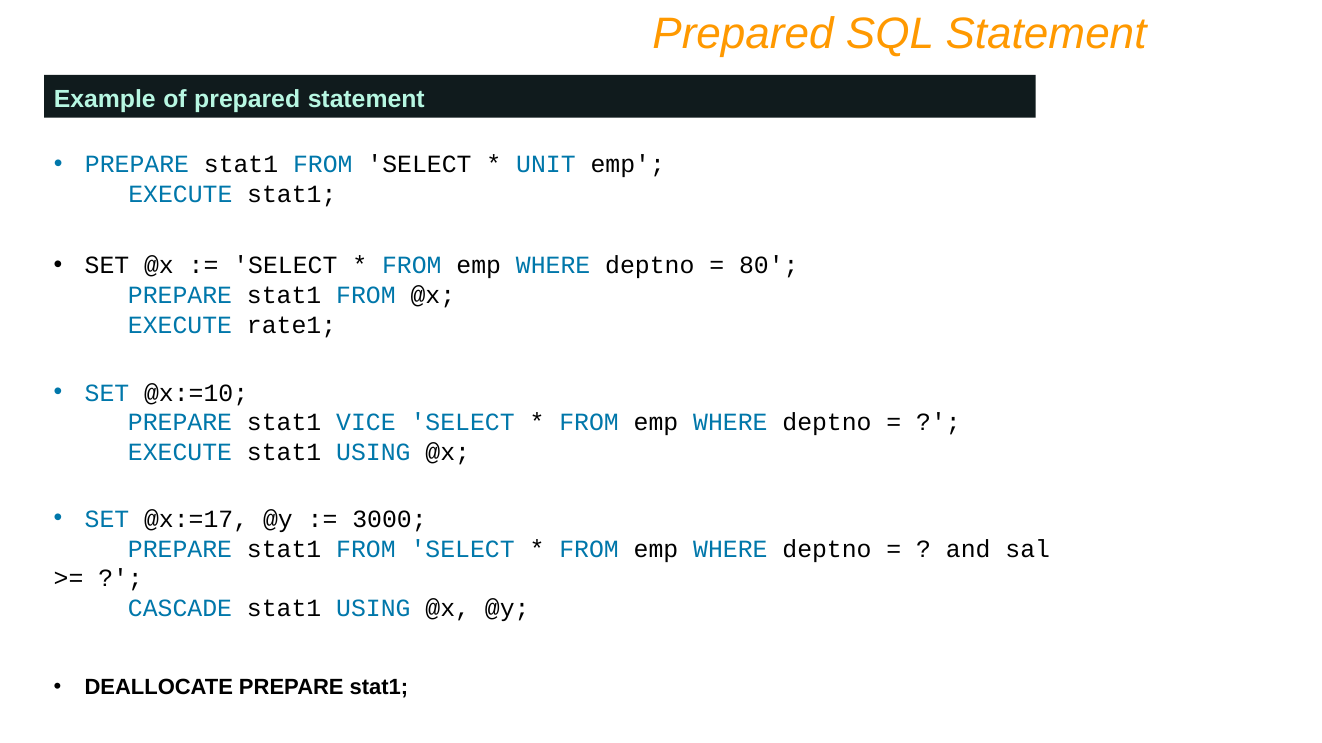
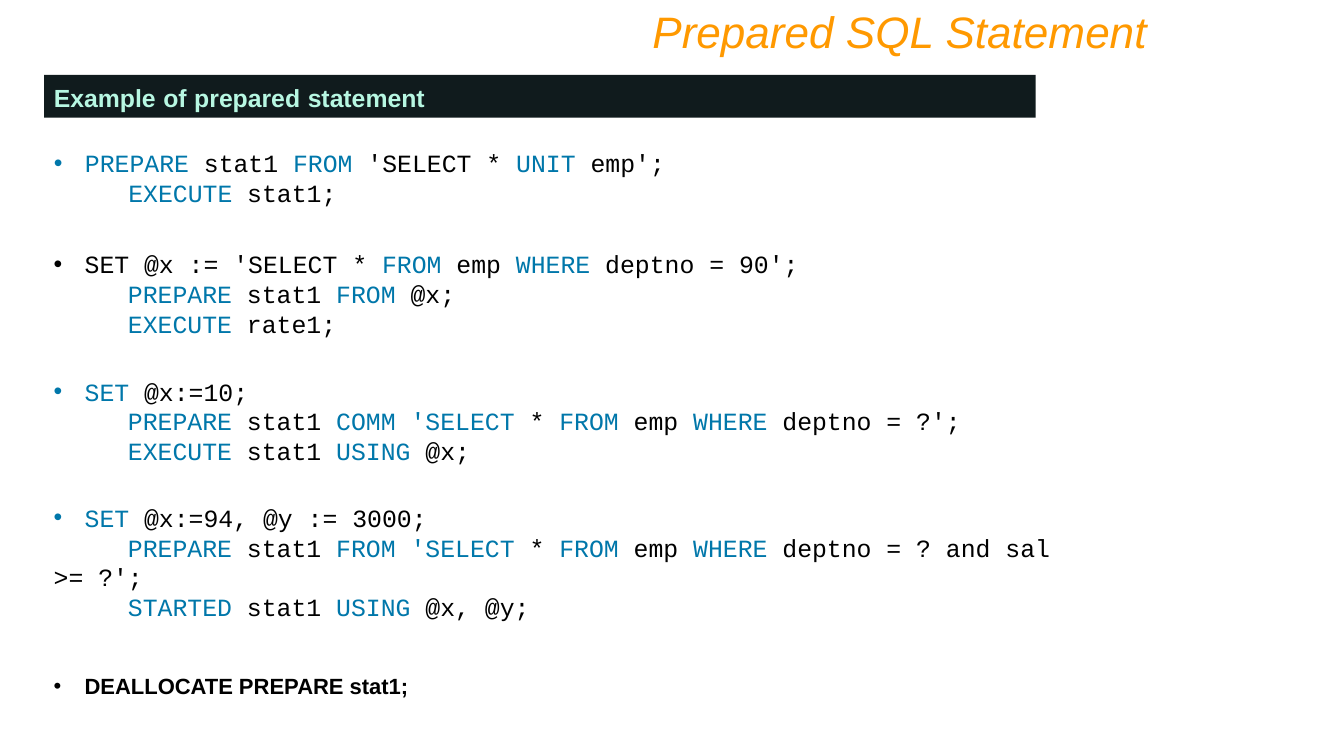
80: 80 -> 90 (769, 266)
VICE: VICE -> COMM (366, 423)
@x:=17: @x:=17 -> @x:=94 (196, 520)
CASCADE: CASCADE -> STARTED (180, 609)
